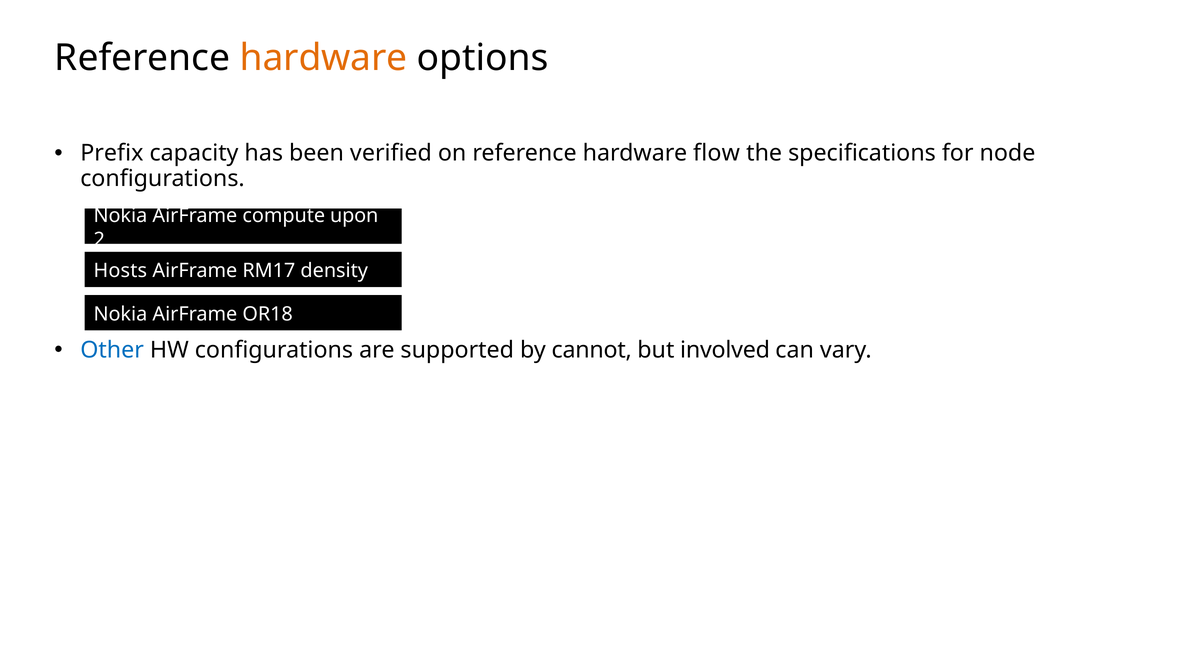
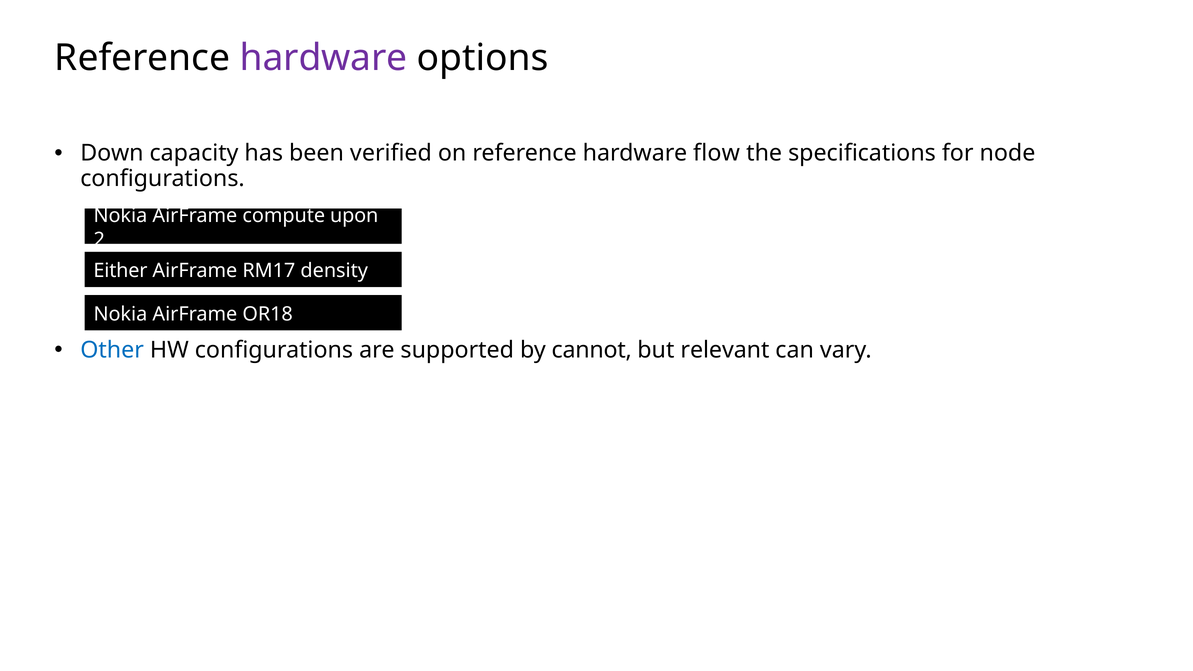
hardware colour: orange -> purple (324, 58)
Prefix: Prefix -> Down (112, 153)
Hosts: Hosts -> Either (121, 271)
involved: involved -> relevant (725, 350)
